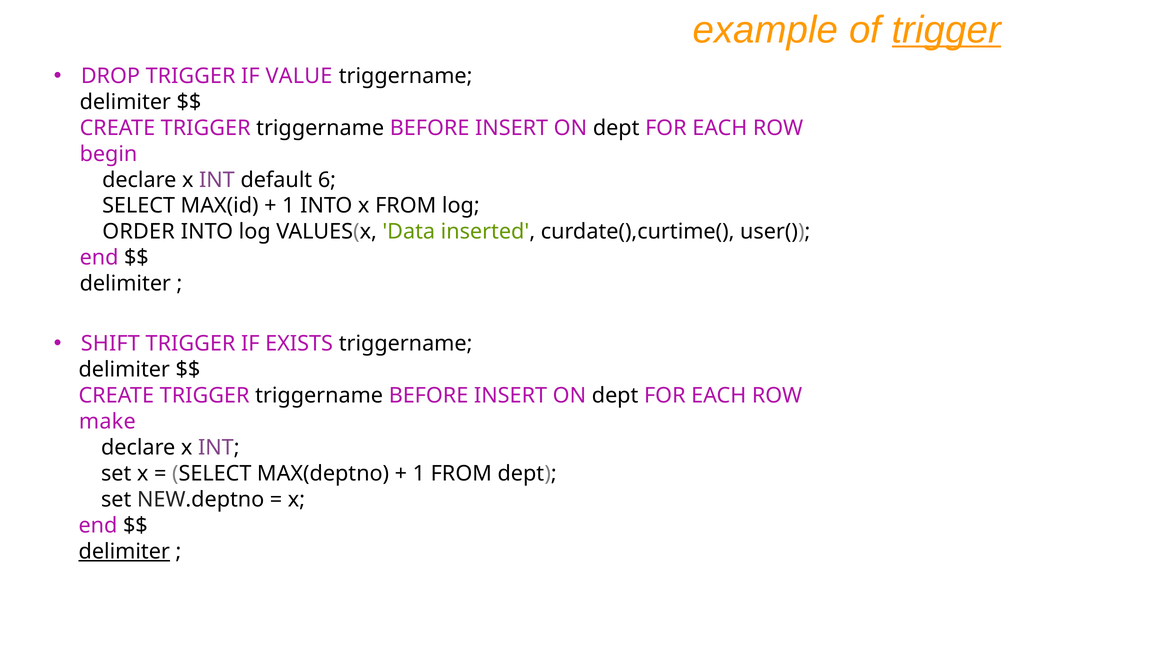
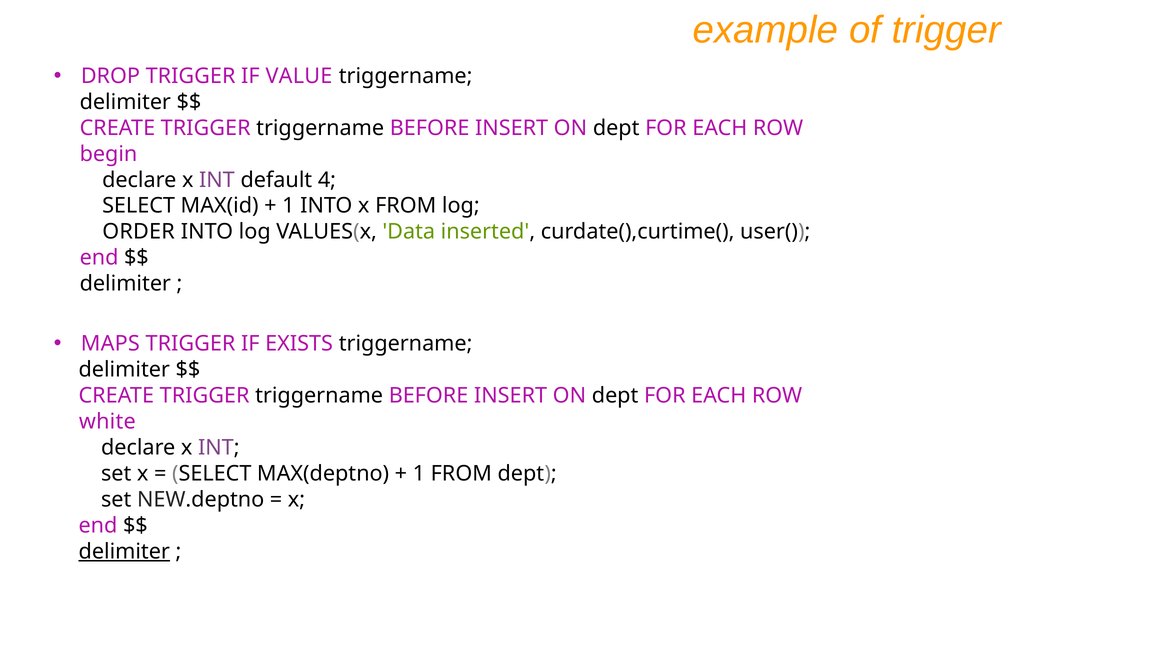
trigger underline: present -> none (946, 30)
6: 6 -> 4 (327, 180)
SHIFT: SHIFT -> MAPS (110, 344)
make: make -> white (107, 422)
